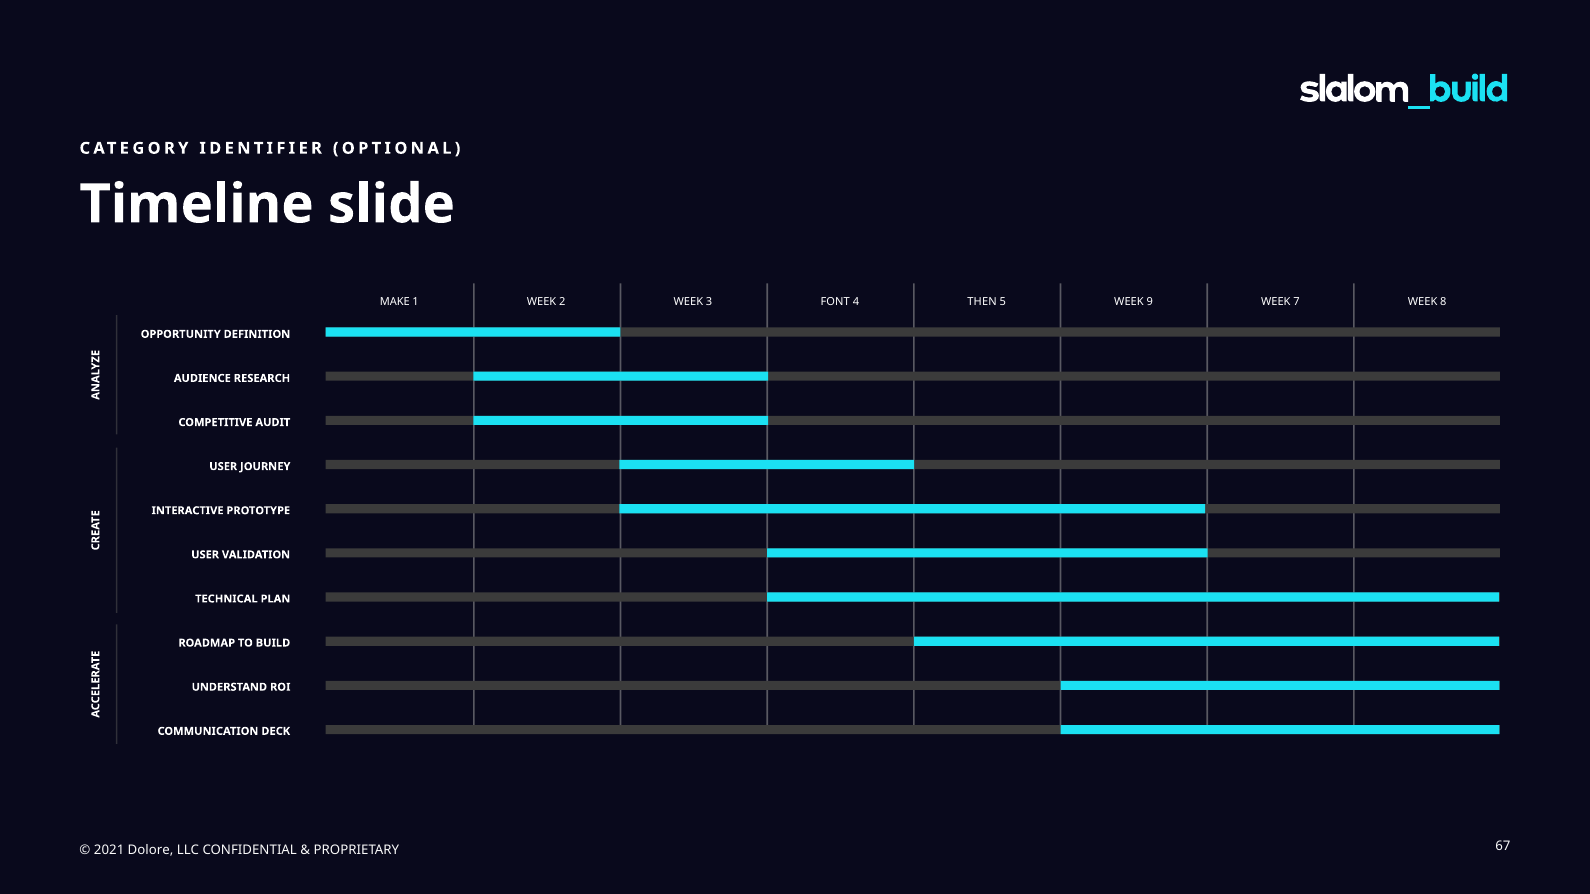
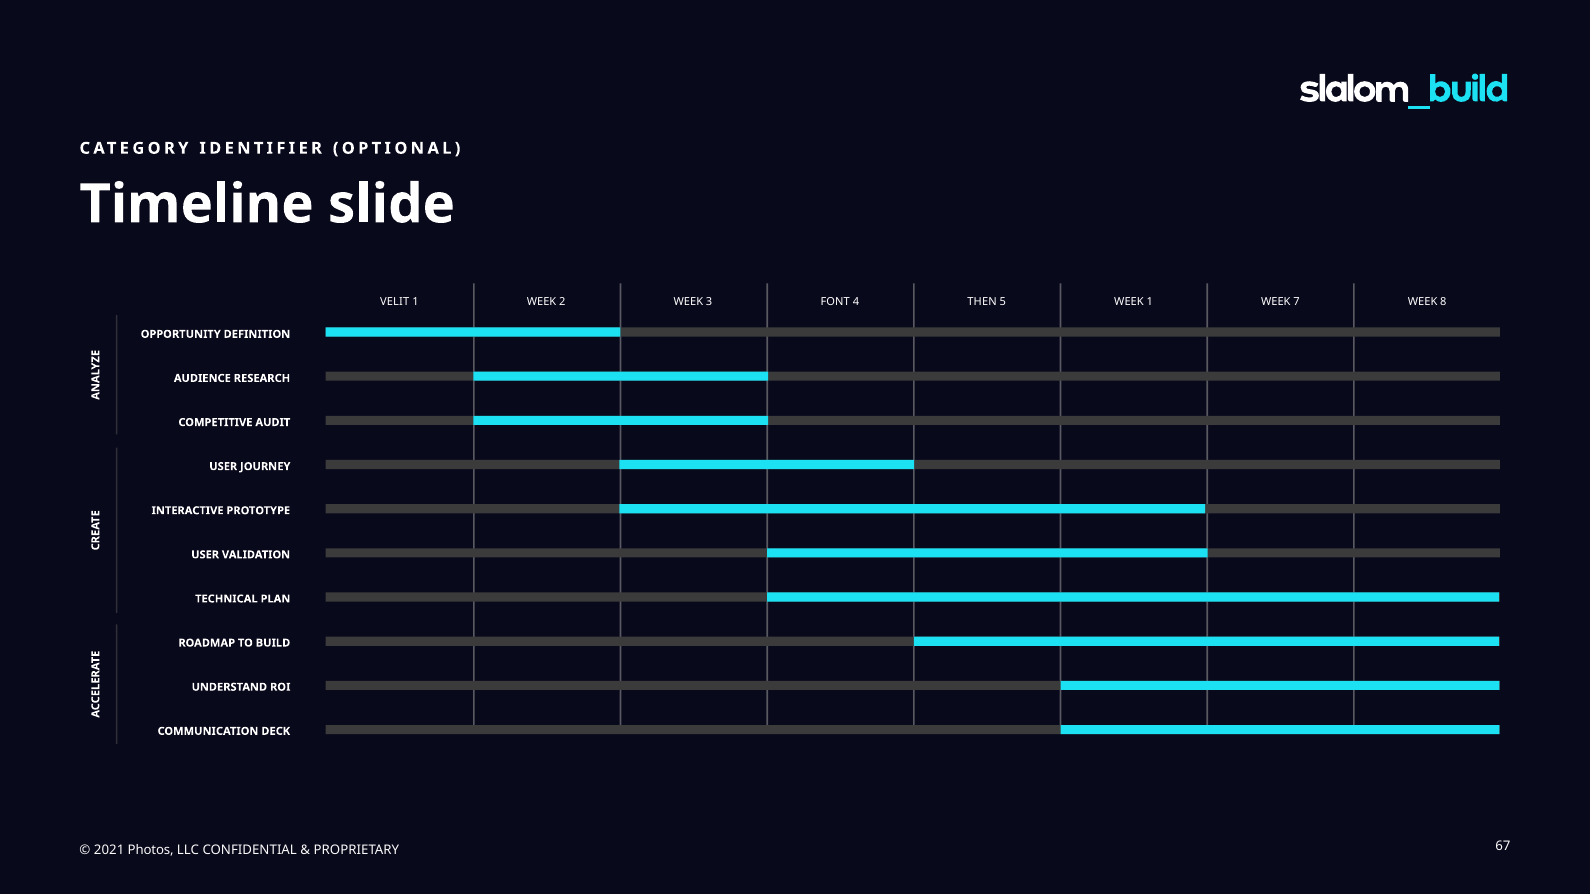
MAKE: MAKE -> VELIT (395, 302)
WEEK 9: 9 -> 1 (1150, 302)
Dolore: Dolore -> Photos (151, 850)
